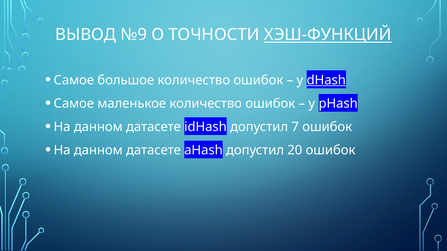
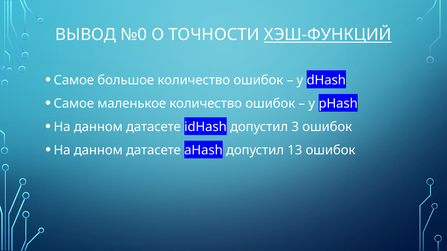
№9: №9 -> №0 (134, 35)
dHash underline: present -> none (326, 80)
7: 7 -> 3 (295, 127)
20: 20 -> 13 (295, 150)
